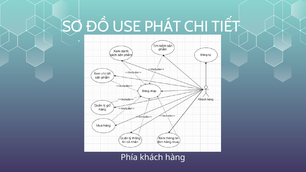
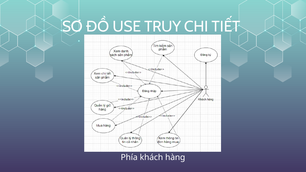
PHÁT: PHÁT -> TRUY (163, 27)
